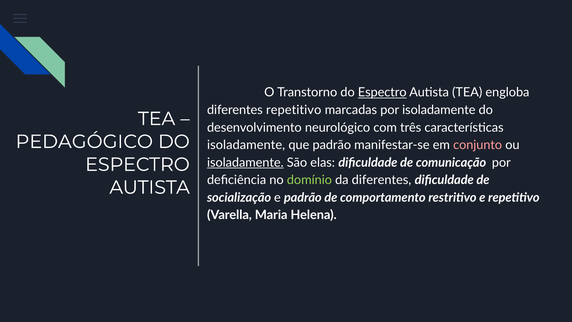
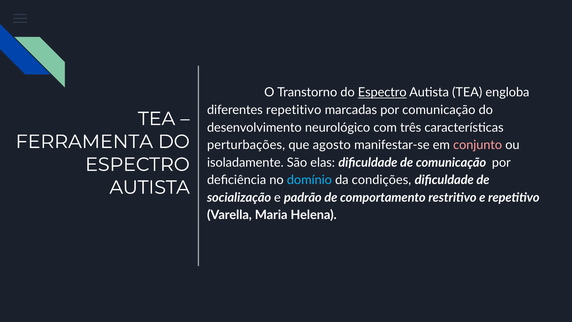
por isoladamente: isoladamente -> comunicação (439, 110)
PEDAGÓGICO: PEDAGÓGICO -> FERRAMENTA (84, 142)
isoladamente: isoladamente -> perturbações (246, 145)
que padrão: padrão -> agosto (332, 145)
isoladamente underline: present -> none (245, 162)
domínio colour: light green -> light blue (309, 180)
da diferentes: diferentes -> condições (381, 180)
